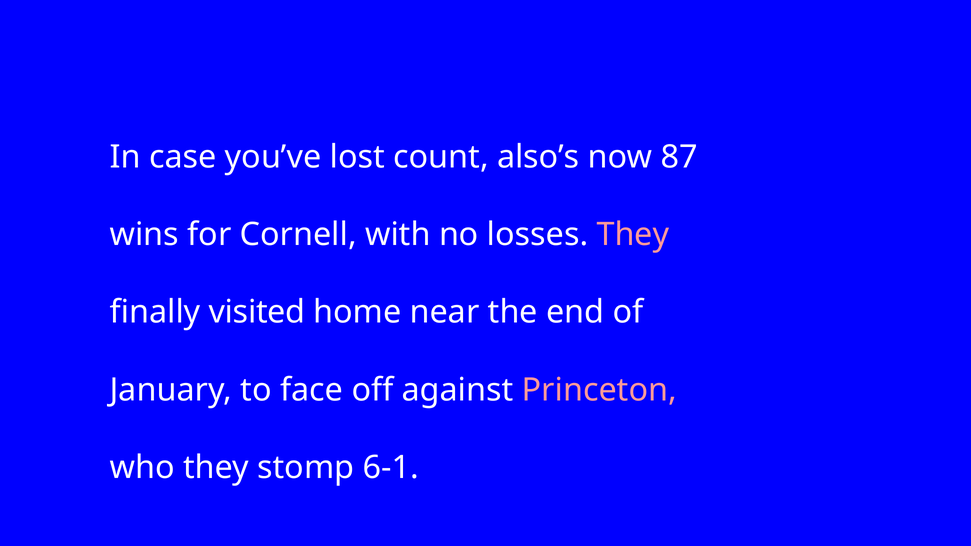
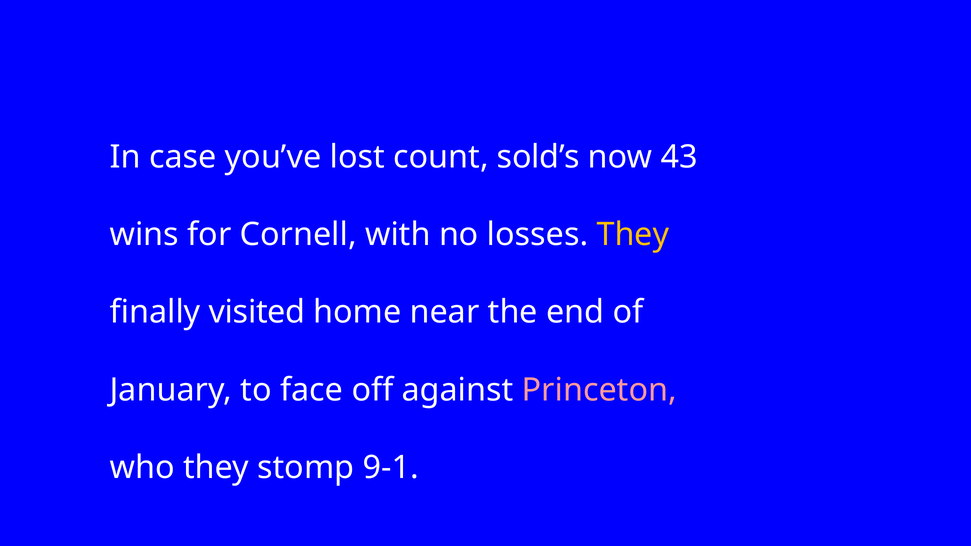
also’s: also’s -> sold’s (538, 157)
87: 87 -> 43 (679, 157)
They colour: pink -> yellow (633, 235)
6-1: 6-1 -> 9-1 (391, 468)
